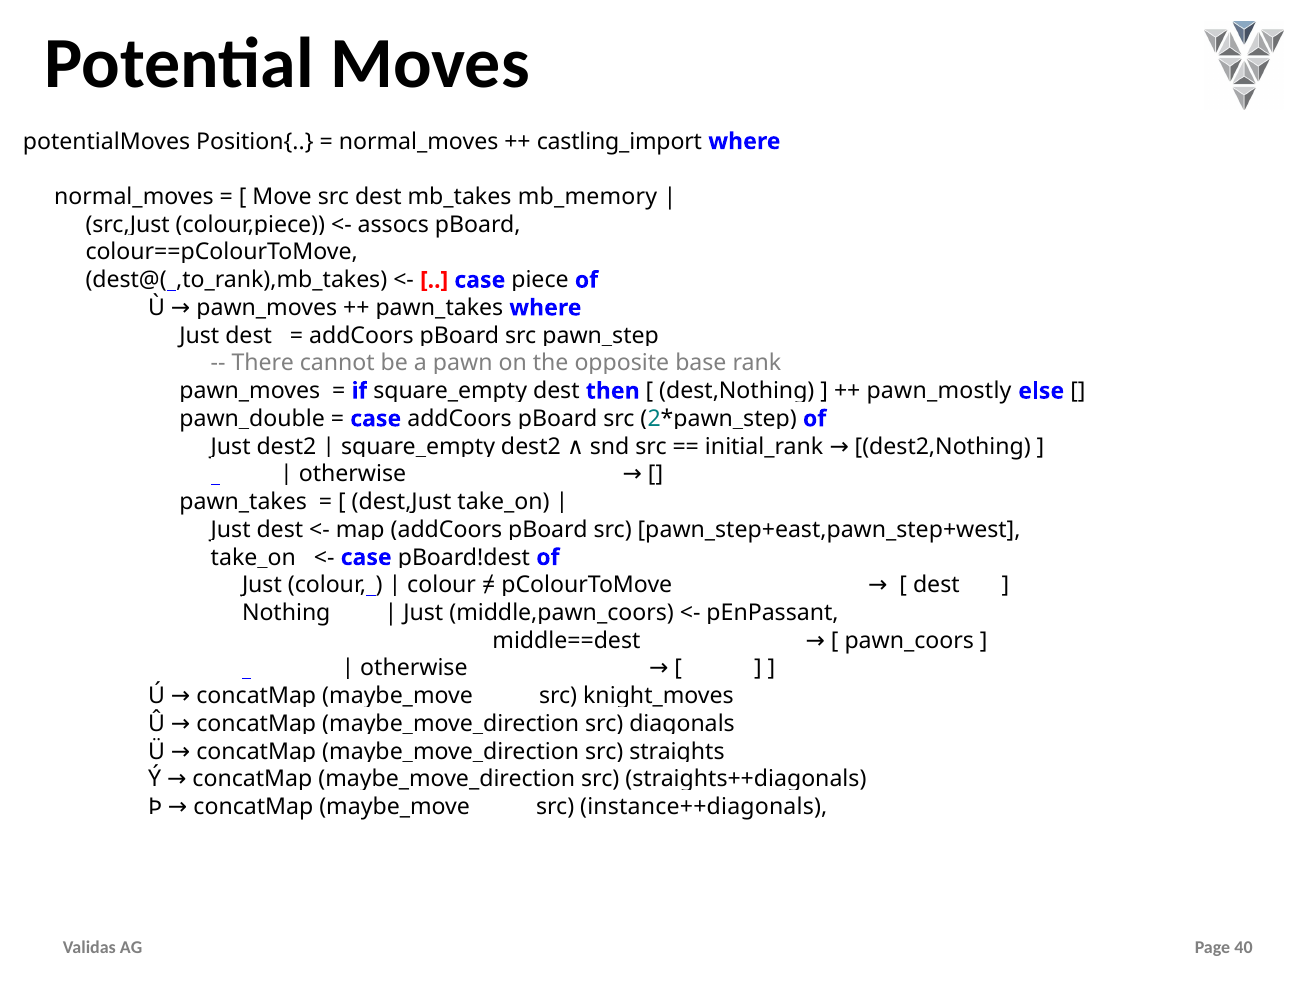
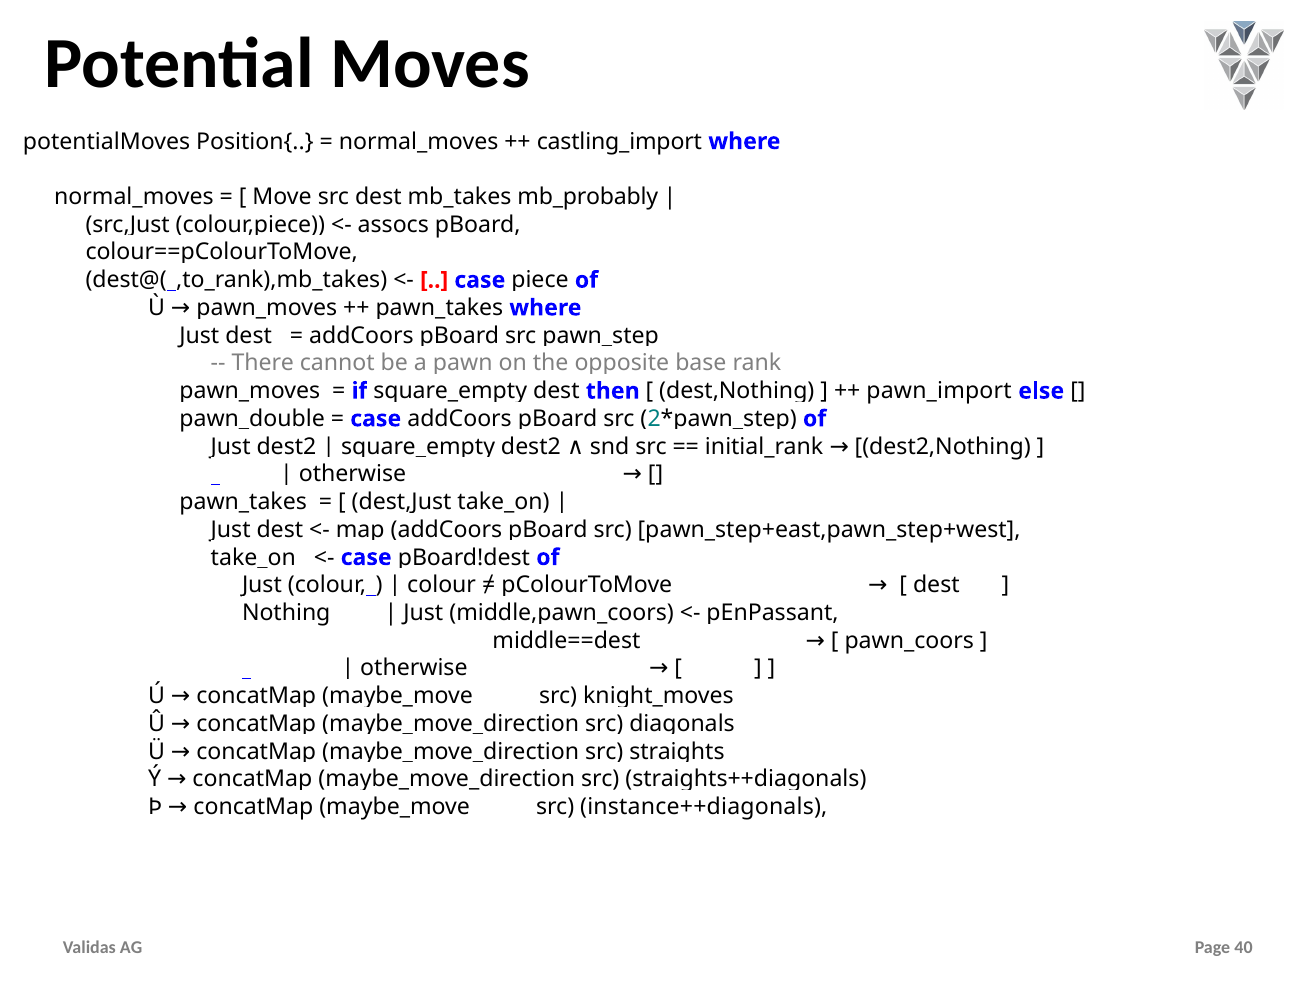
mb_memory: mb_memory -> mb_probably (588, 197)
pawn_mostly: pawn_mostly -> pawn_import (939, 391)
